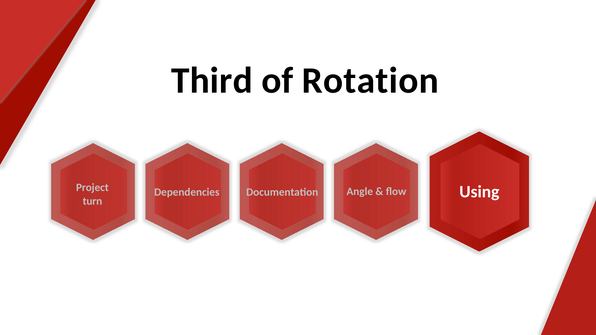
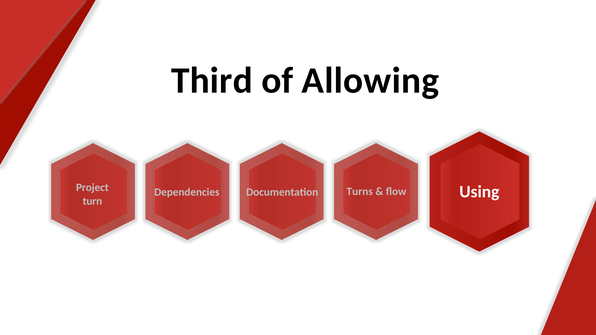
Rotation: Rotation -> Allowing (370, 81)
Angle: Angle -> Turns (360, 192)
